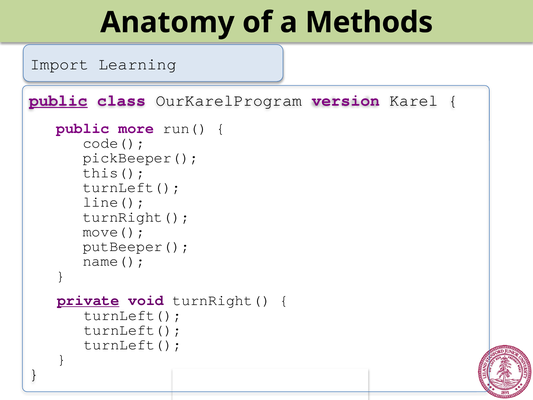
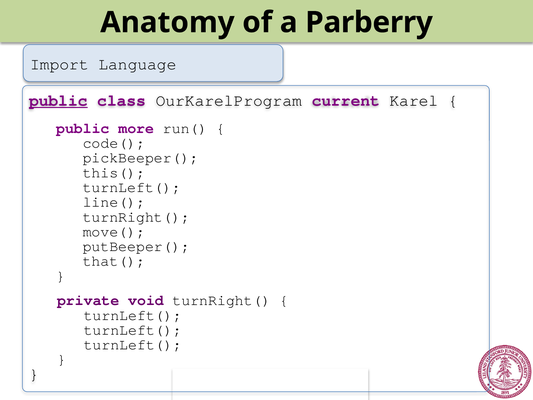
Methods: Methods -> Parberry (369, 22)
Learning: Learning -> Language (137, 64)
version: version -> current (346, 100)
name(: name( -> that( (114, 261)
private underline: present -> none (88, 300)
